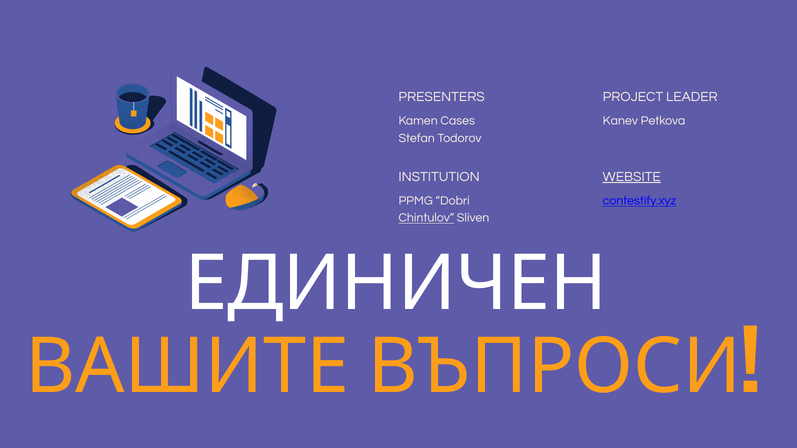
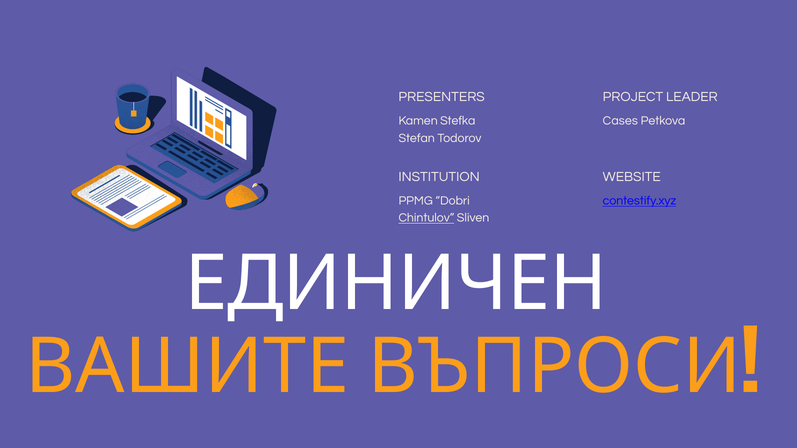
Cases: Cases -> Stefka (458, 121)
Kanev: Kanev -> Cases (620, 121)
WEBSITE underline: present -> none (632, 177)
